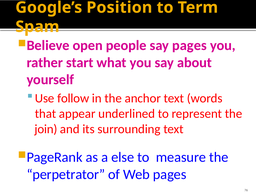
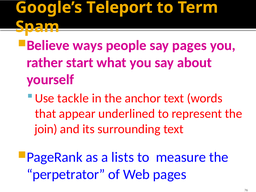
Position: Position -> Teleport (119, 7)
open: open -> ways (88, 45)
follow: follow -> tackle (73, 98)
else: else -> lists (123, 157)
